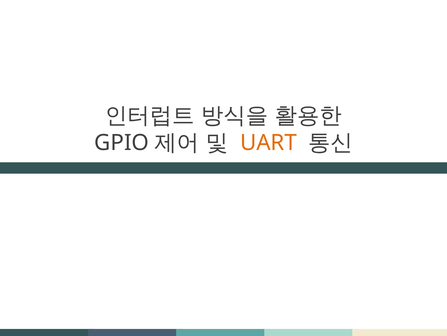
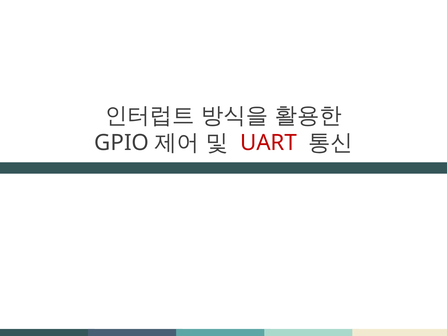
UART colour: orange -> red (269, 142)
